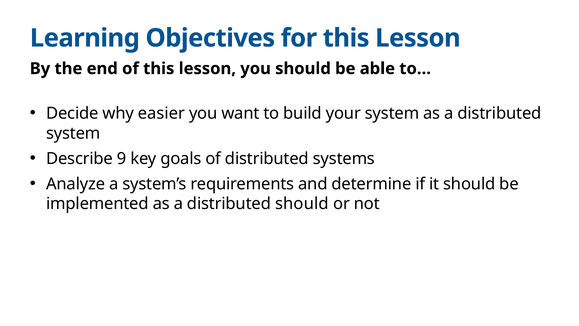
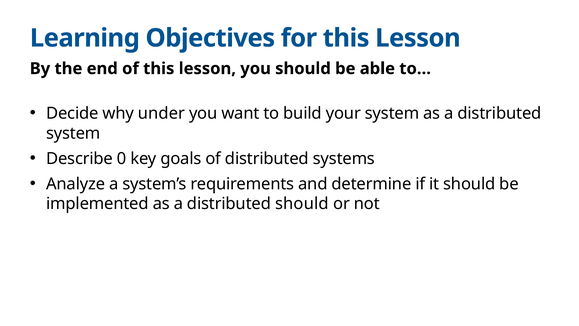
easier: easier -> under (161, 113)
9: 9 -> 0 (122, 158)
